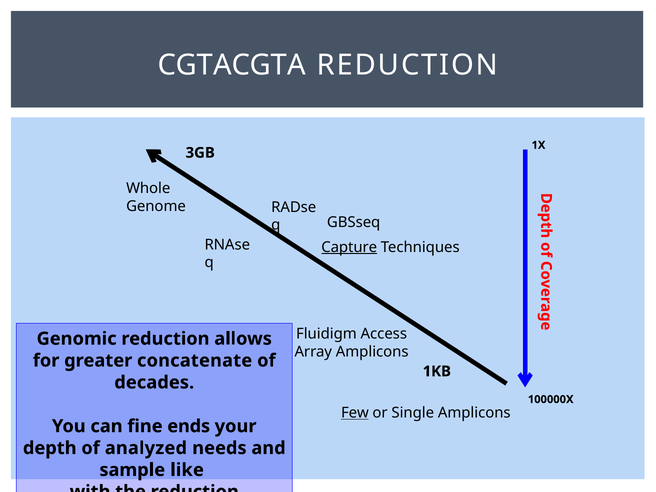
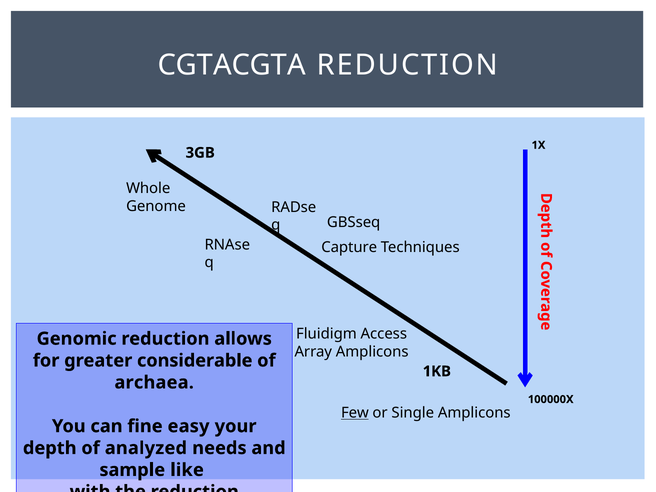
Capture underline: present -> none (349, 247)
concatenate: concatenate -> considerable (195, 361)
decades: decades -> archaea (154, 382)
ends: ends -> easy (189, 426)
